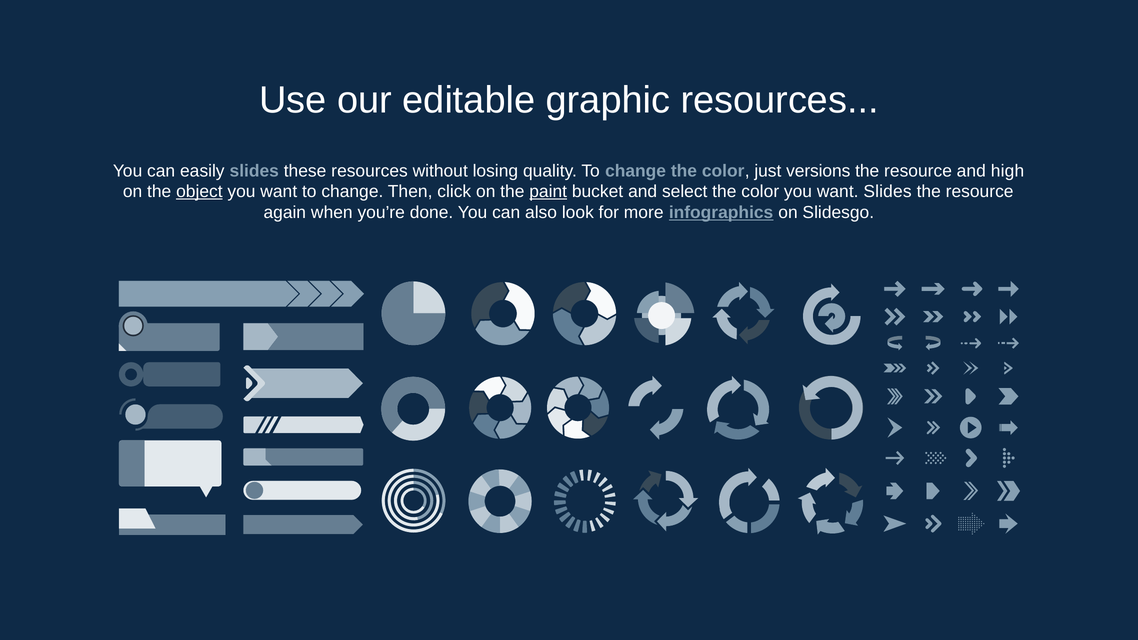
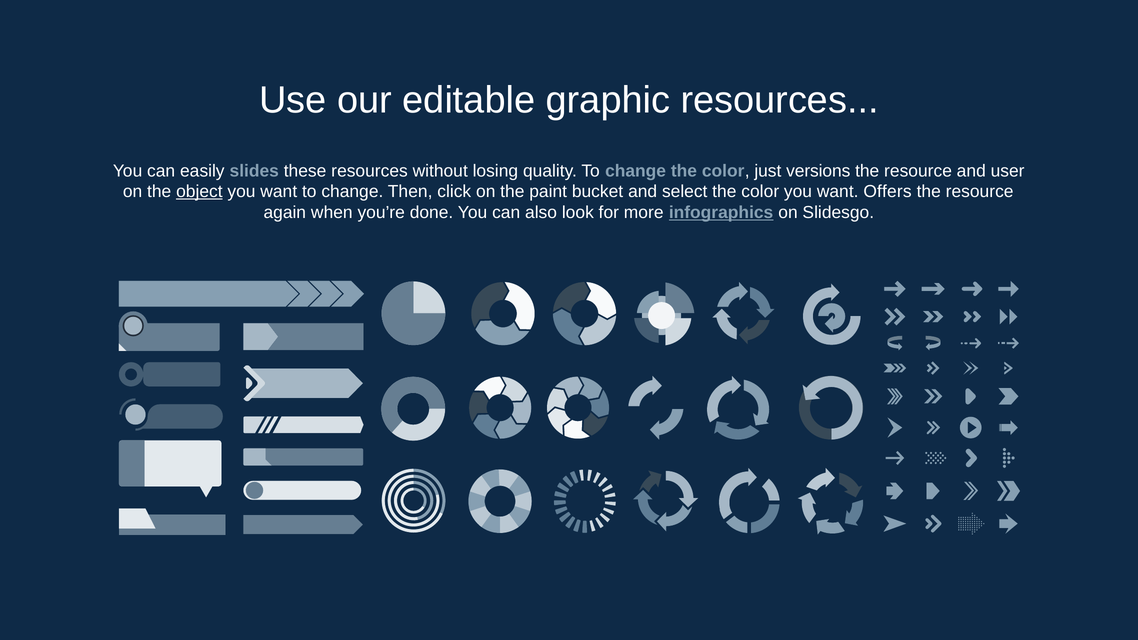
high: high -> user (1008, 171)
paint underline: present -> none (548, 192)
want Slides: Slides -> Offers (887, 192)
